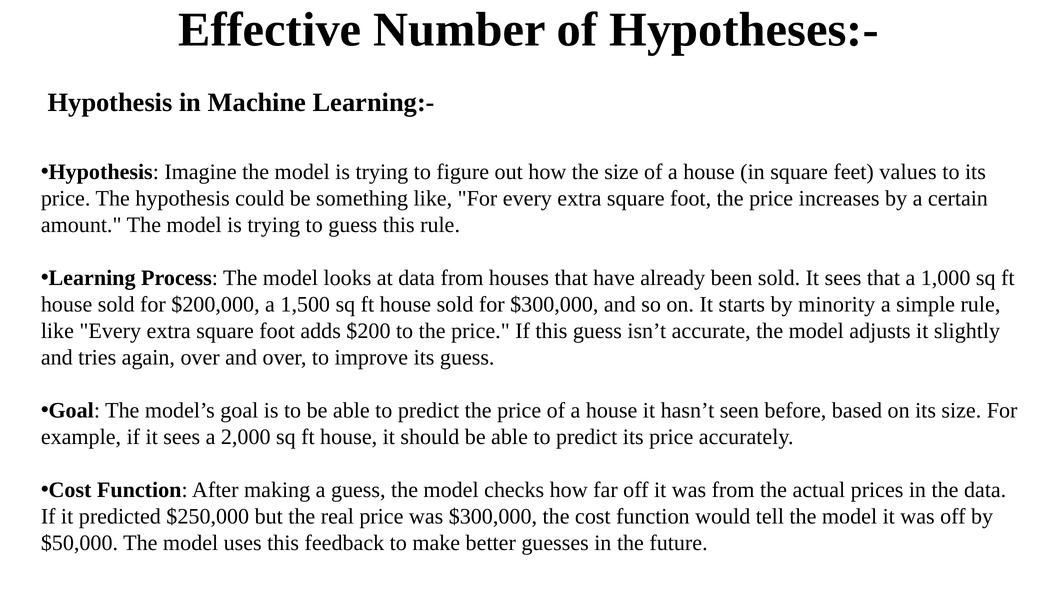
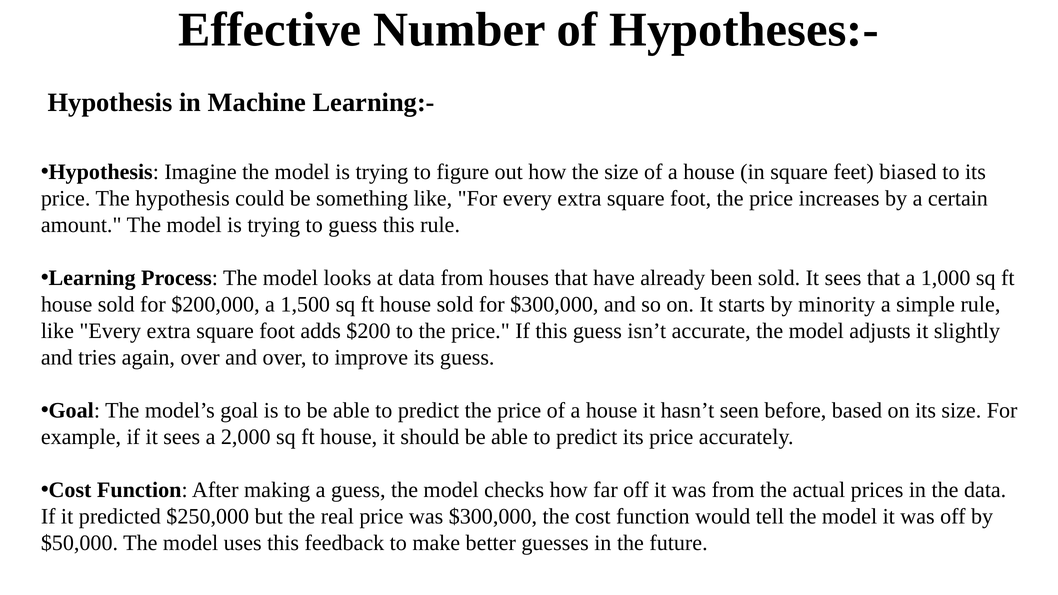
values: values -> biased (908, 172)
